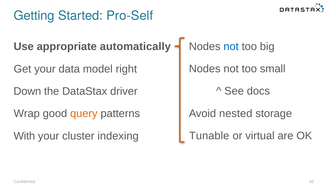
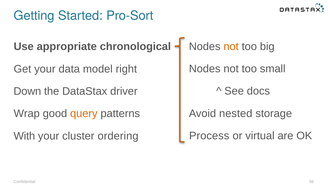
Pro-Self: Pro-Self -> Pro-Sort (130, 16)
not colour: blue -> orange (231, 47)
automatically: automatically -> chronological (135, 47)
Tunable: Tunable -> Process (209, 136)
indexing: indexing -> ordering (118, 136)
